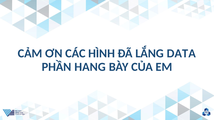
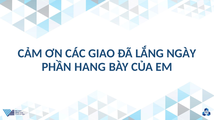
HÌNH: HÌNH -> GIAO (102, 54)
DATA: DATA -> NGÀY (181, 54)
